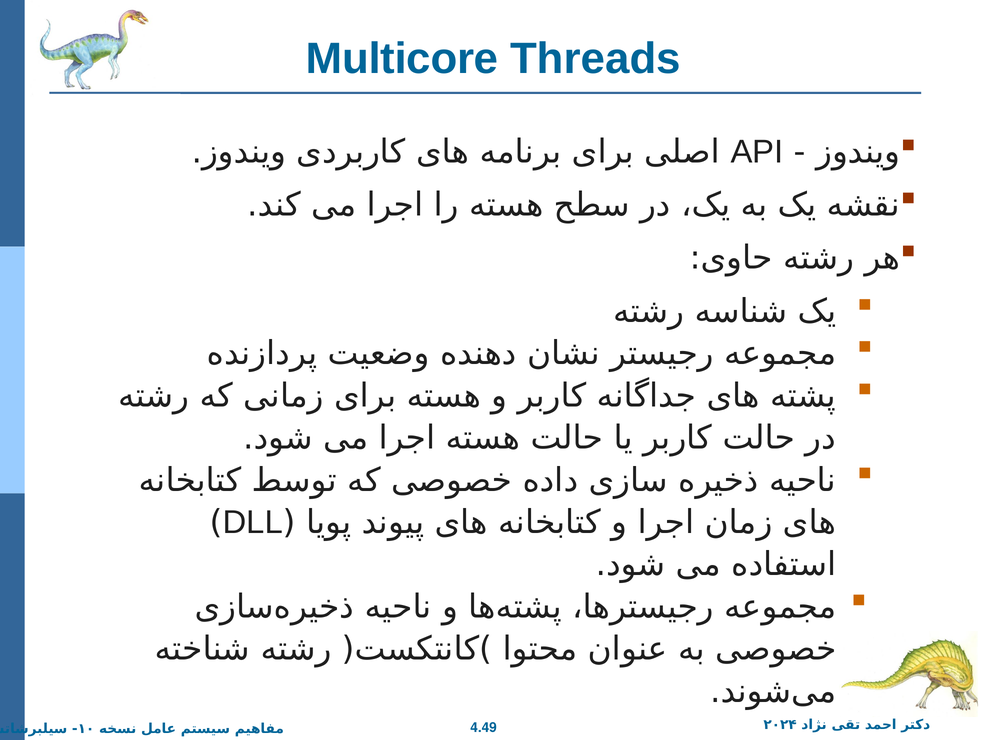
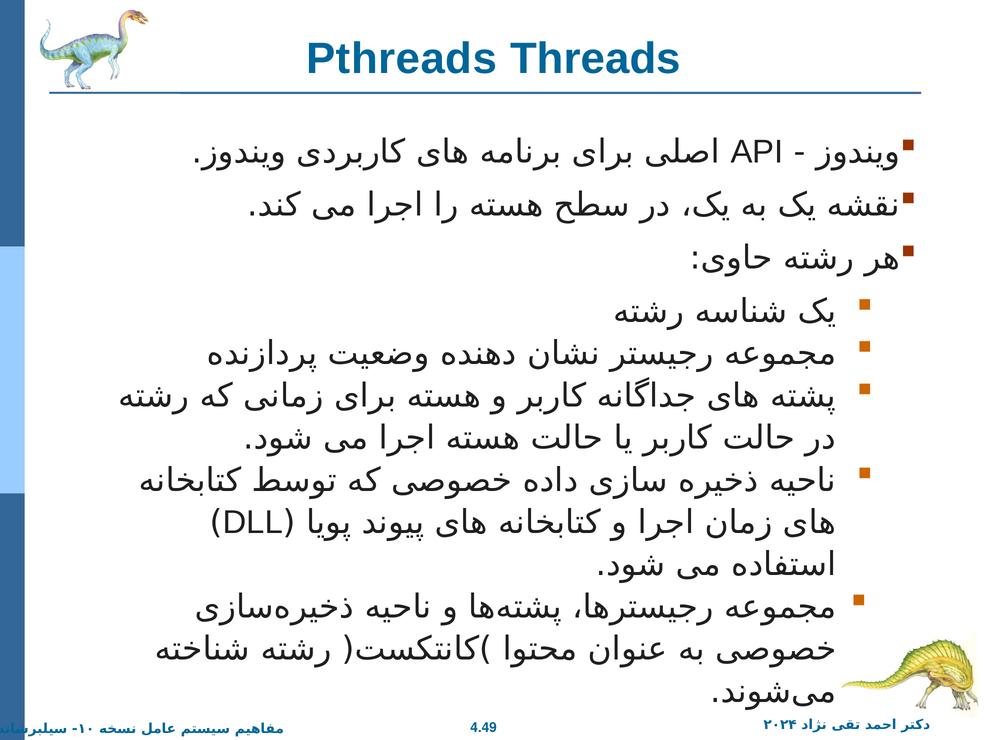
Multicore: Multicore -> Pthreads (402, 59)
